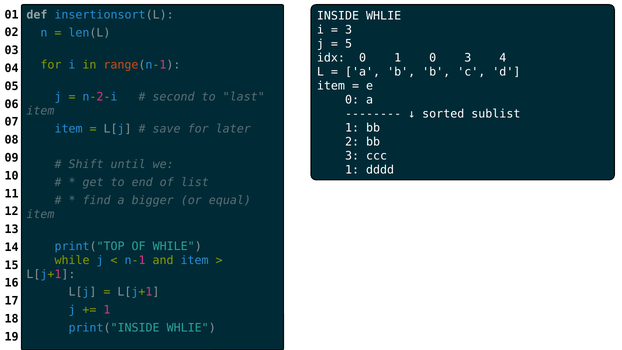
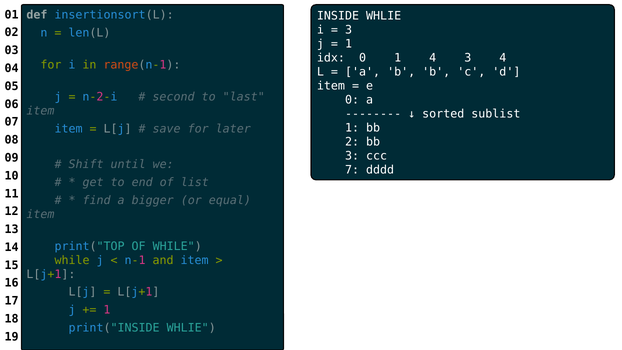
5: 5 -> 1 (349, 44)
1 0: 0 -> 4 (433, 58)
1: 1 -> 7 (352, 170)
